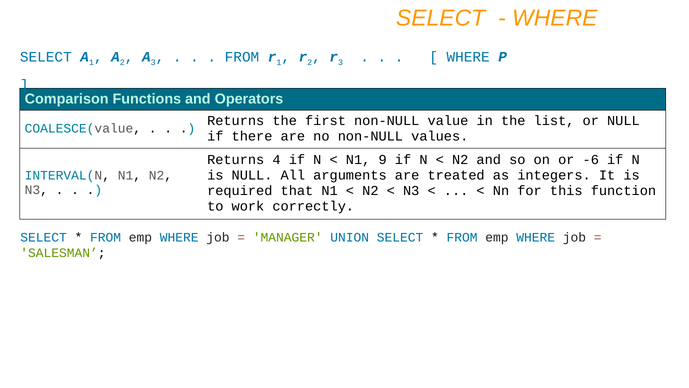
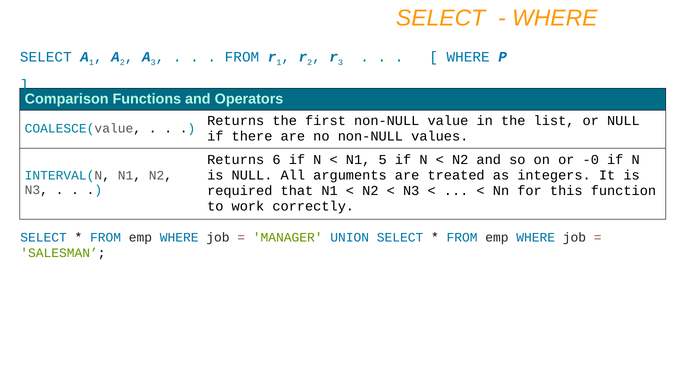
4: 4 -> 6 (277, 160)
9: 9 -> 5 (383, 160)
-6: -6 -> -0 (591, 160)
